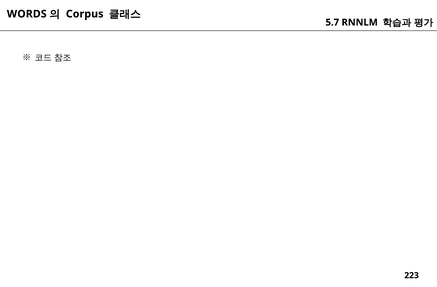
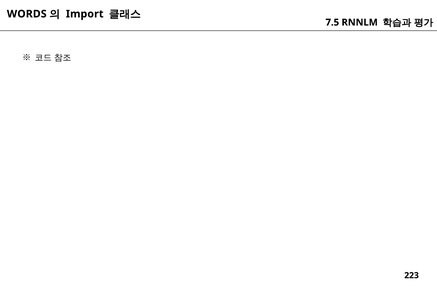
Corpus: Corpus -> Import (85, 14)
5.7: 5.7 -> 7.5 (332, 22)
